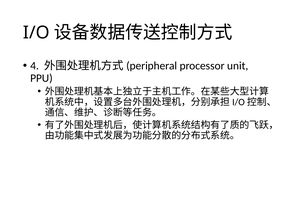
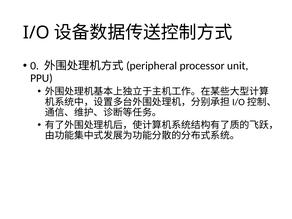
4: 4 -> 0 (35, 66)
